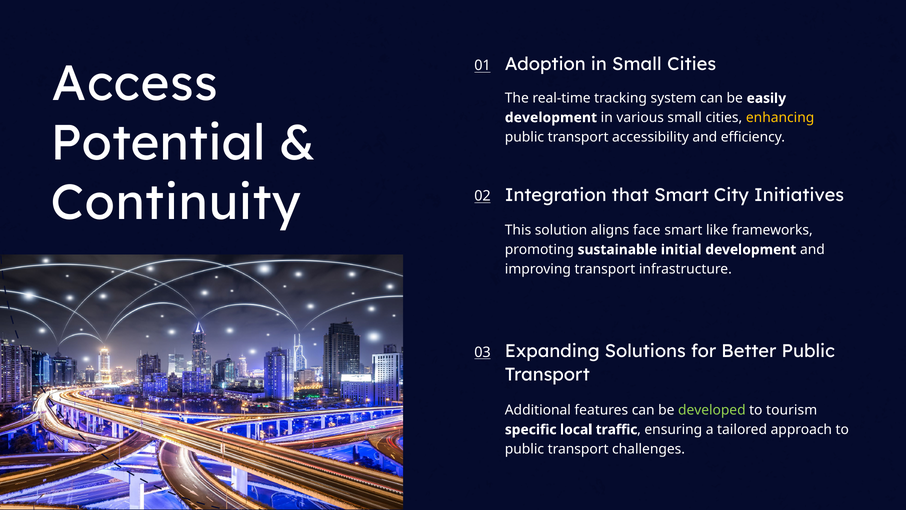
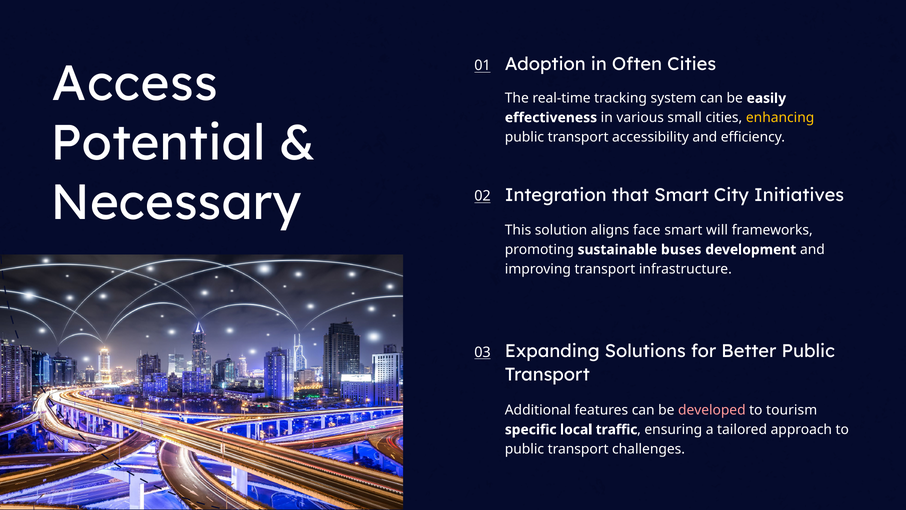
in Small: Small -> Often (637, 64)
development: development -> effectiveness (551, 118)
Continuity: Continuity -> Necessary (176, 203)
like: like -> will (717, 230)
initial: initial -> buses (681, 250)
developed colour: light green -> pink (712, 410)
